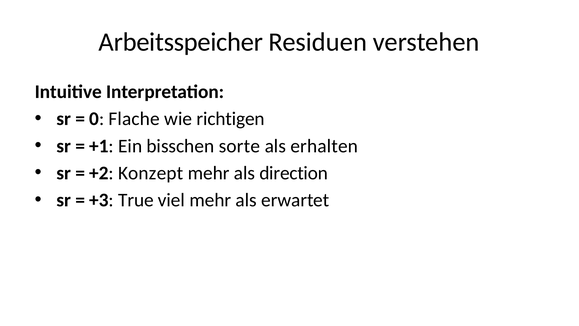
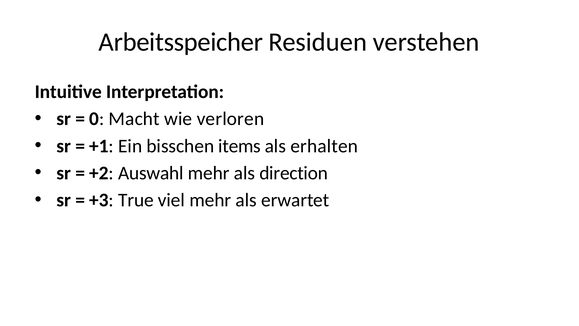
Flache: Flache -> Macht (134, 119)
richtigen: richtigen -> verloren (230, 119)
sorte: sorte -> items (240, 146)
Konzept: Konzept -> Auswahl (151, 173)
